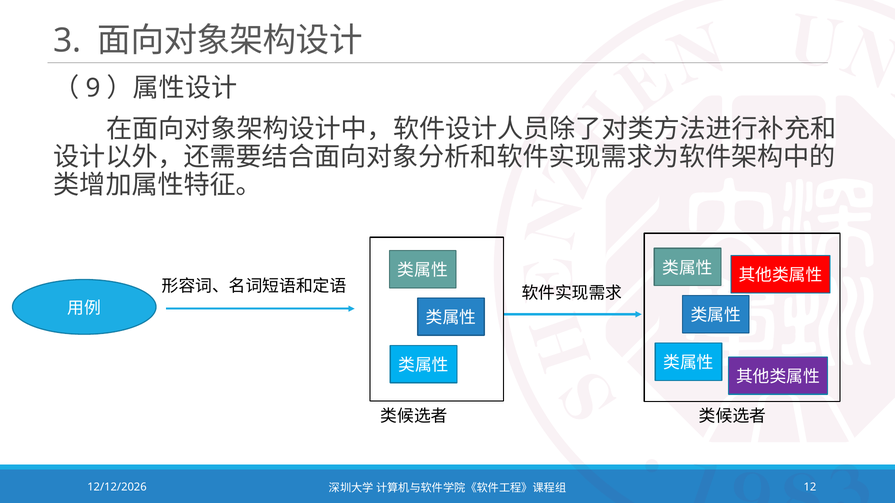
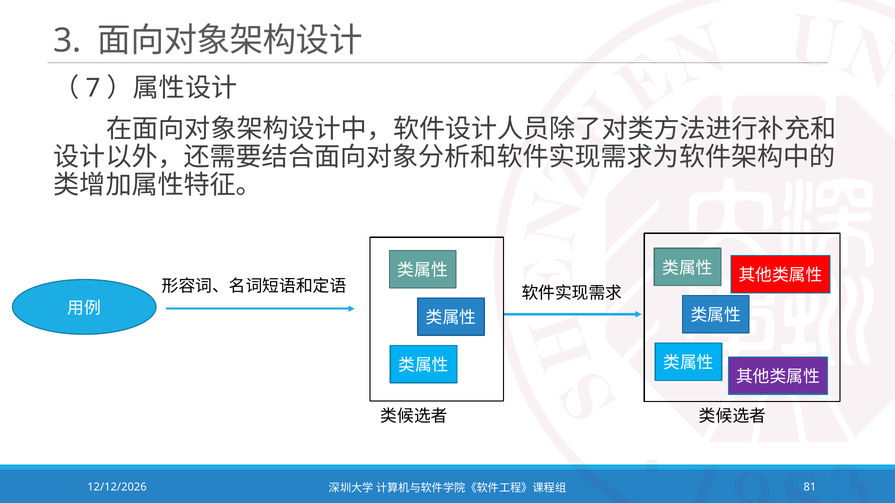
9: 9 -> 7 (93, 88)
12: 12 -> 81 (810, 487)
